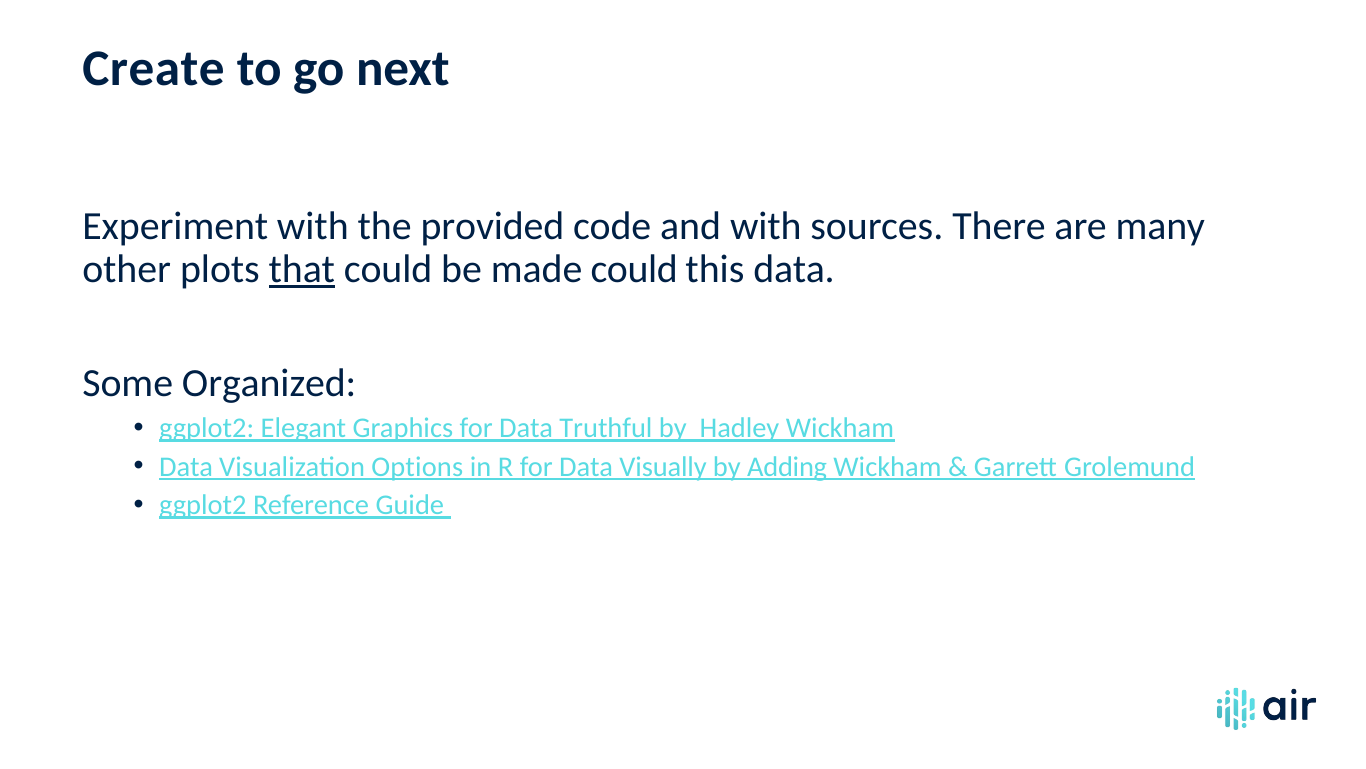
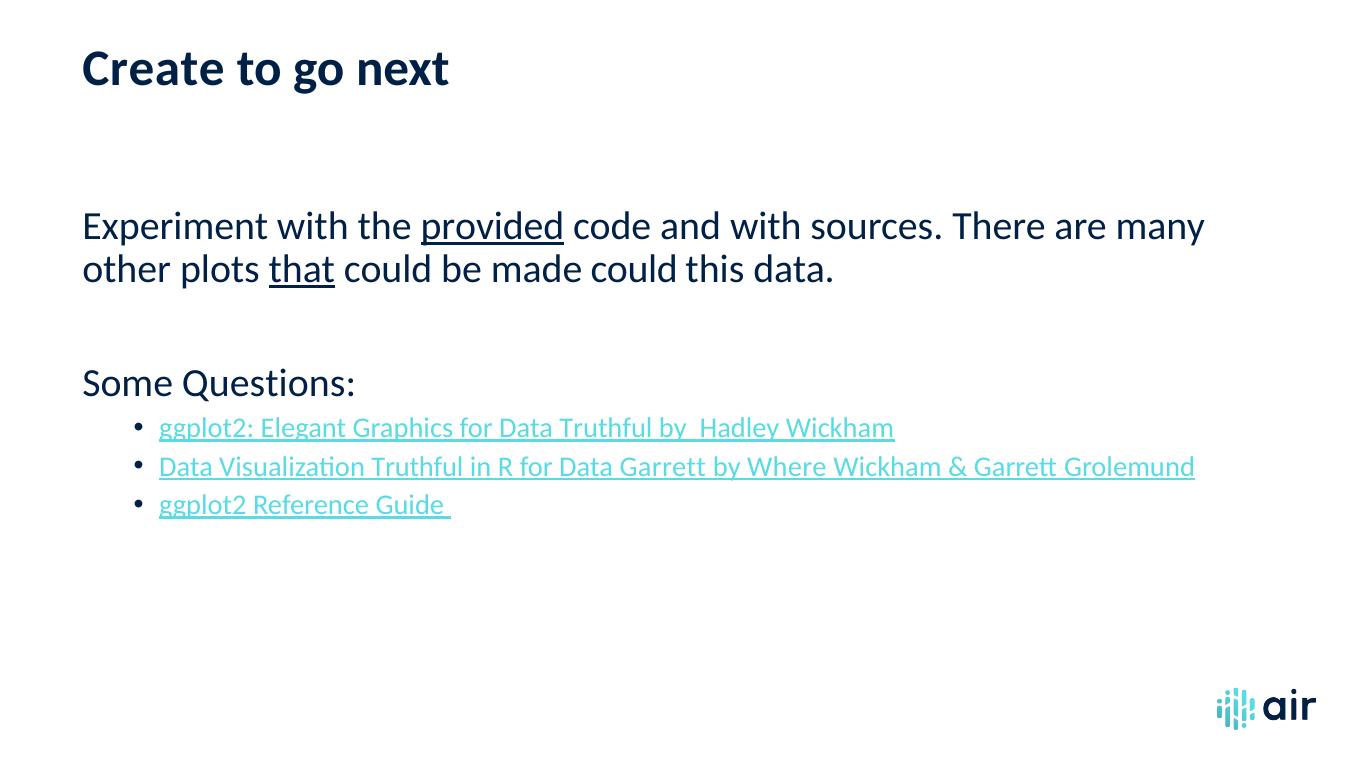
provided underline: none -> present (492, 226)
Organized: Organized -> Questions (269, 383)
Visualization Options: Options -> Truthful (417, 466)
Data Visually: Visually -> Garrett (663, 466)
Adding: Adding -> Where (787, 466)
